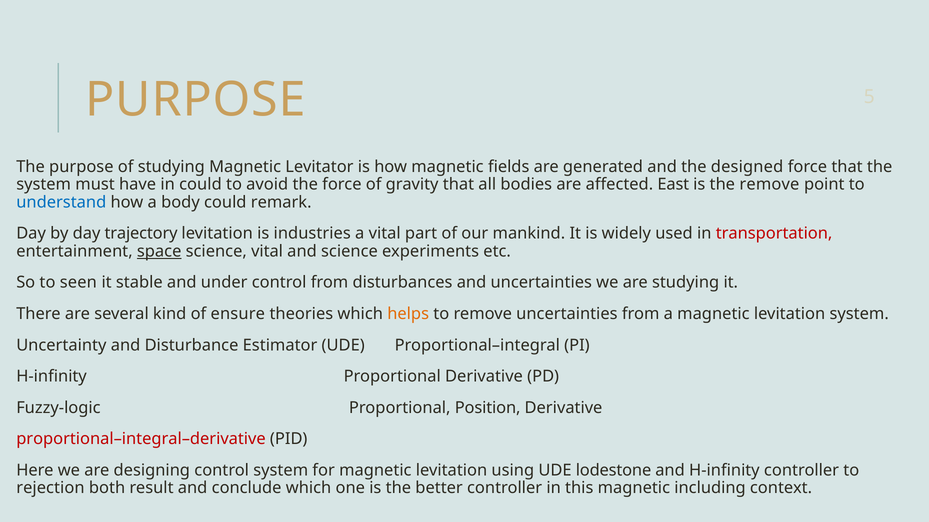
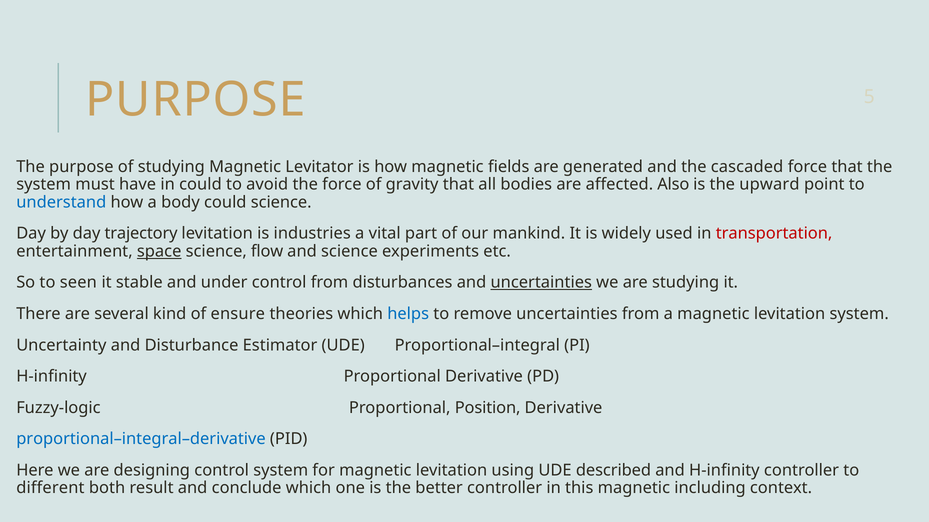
designed: designed -> cascaded (747, 167)
East: East -> Also (673, 185)
the remove: remove -> upward (769, 185)
could remark: remark -> science (281, 202)
science vital: vital -> flow (267, 252)
uncertainties underline: none -> present (541, 283)
helps colour: orange -> blue (408, 314)
proportional–integral–derivative colour: red -> blue (141, 439)
lodestone: lodestone -> described (613, 471)
rejection: rejection -> different (50, 489)
